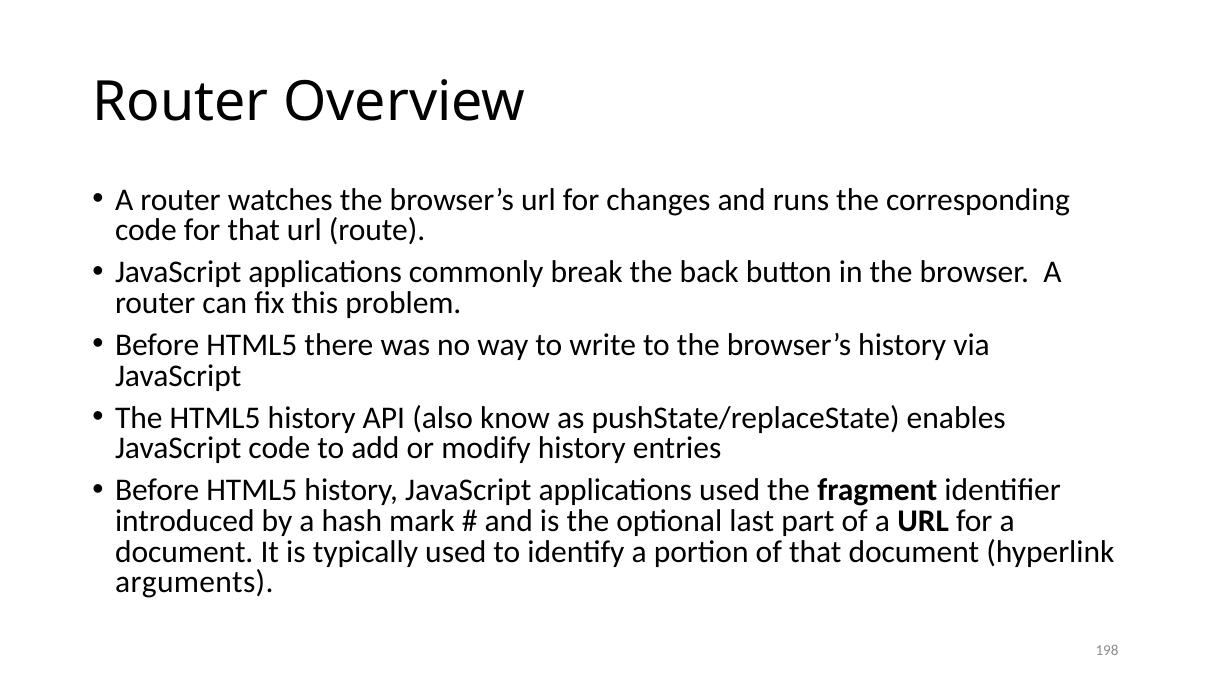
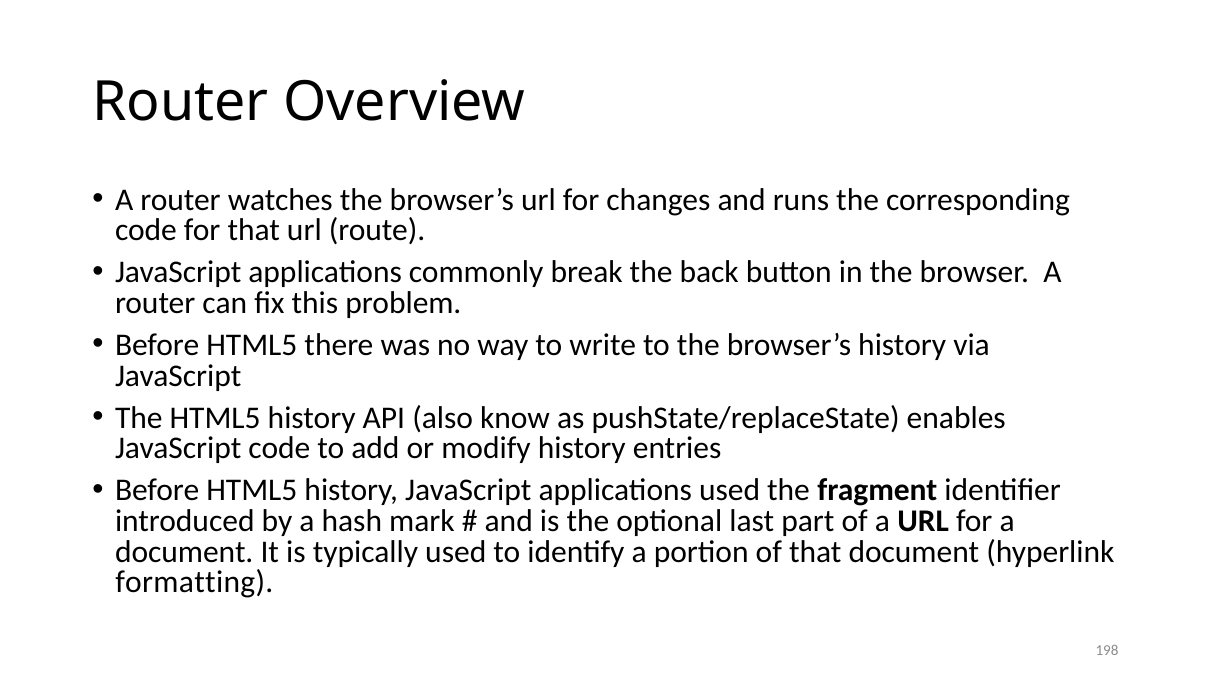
arguments: arguments -> formatting (194, 582)
